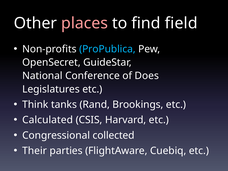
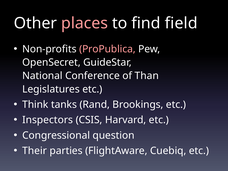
ProPublica colour: light blue -> pink (107, 49)
Does: Does -> Than (147, 76)
Calculated: Calculated -> Inspectors (48, 120)
collected: collected -> question (114, 135)
